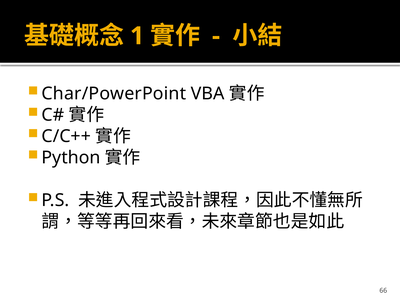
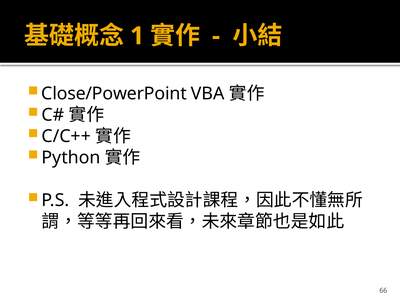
Char/PowerPoint: Char/PowerPoint -> Close/PowerPoint (114, 94)
